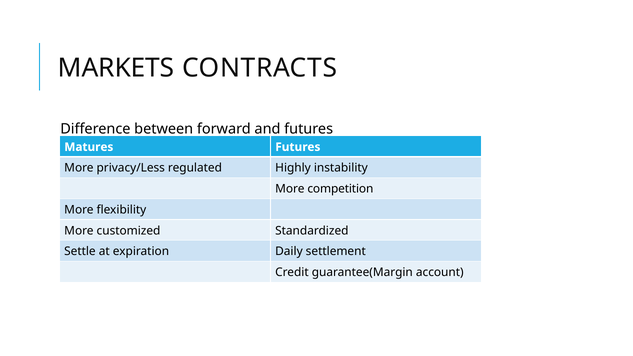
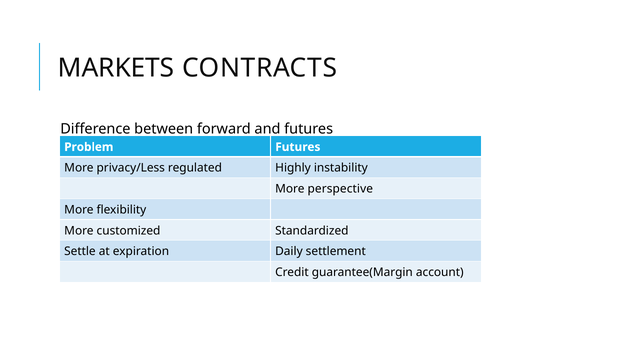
Matures: Matures -> Problem (89, 147)
competition: competition -> perspective (340, 189)
